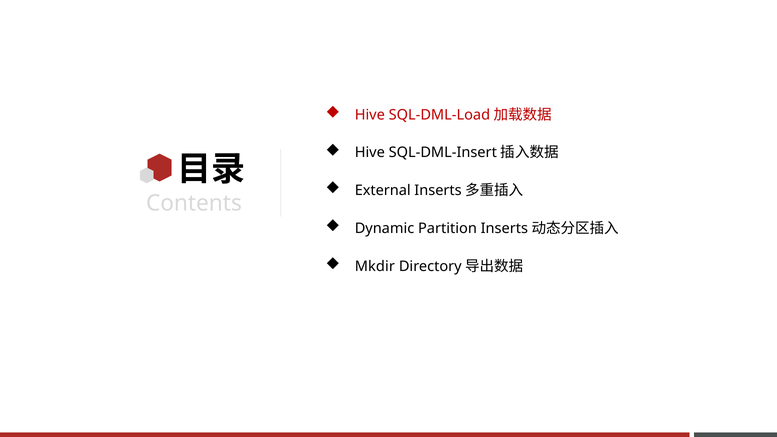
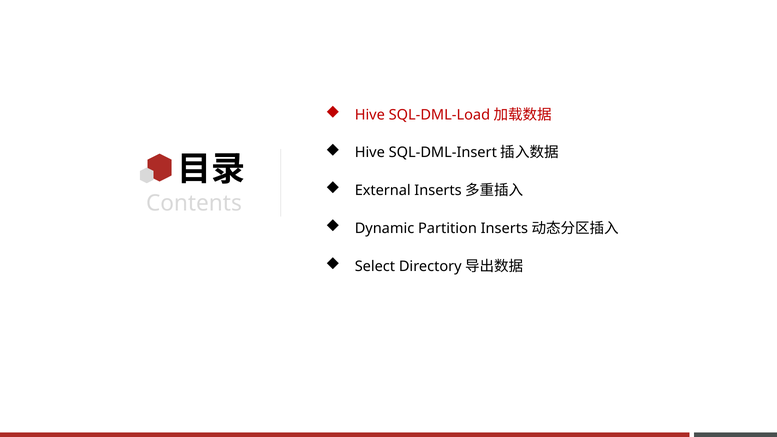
Mkdir: Mkdir -> Select (375, 266)
